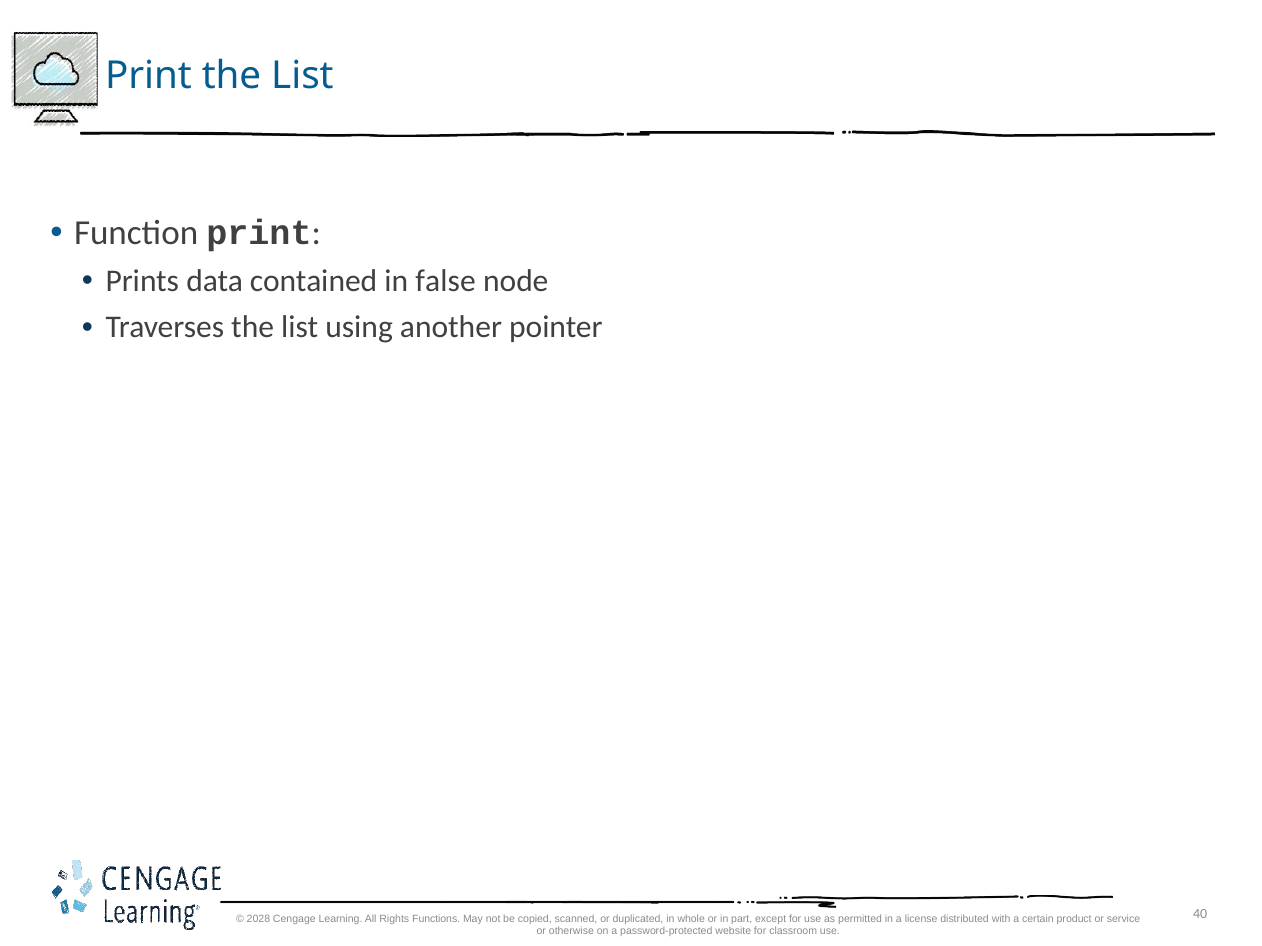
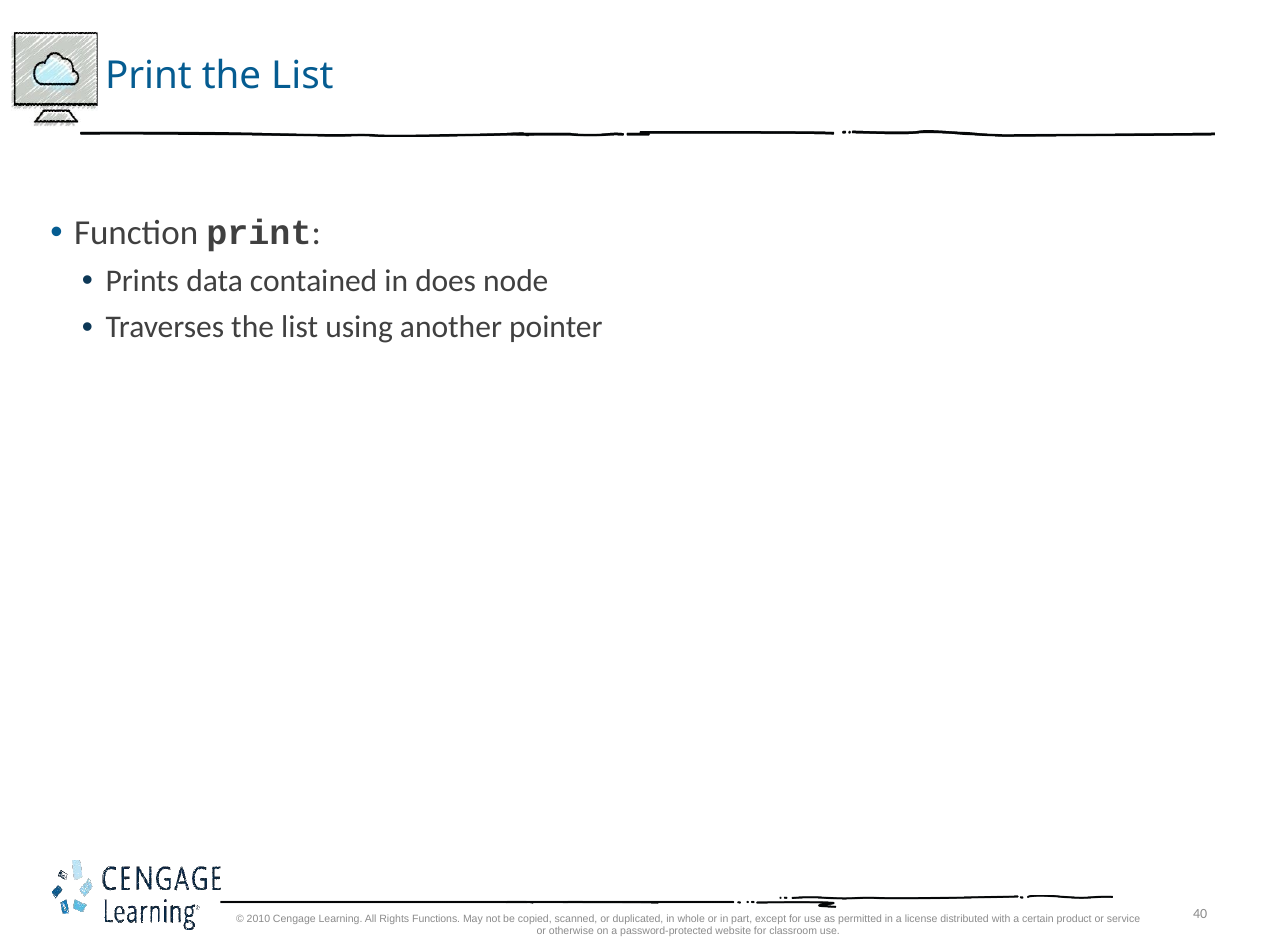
false: false -> does (446, 281)
2028: 2028 -> 2010 (258, 919)
